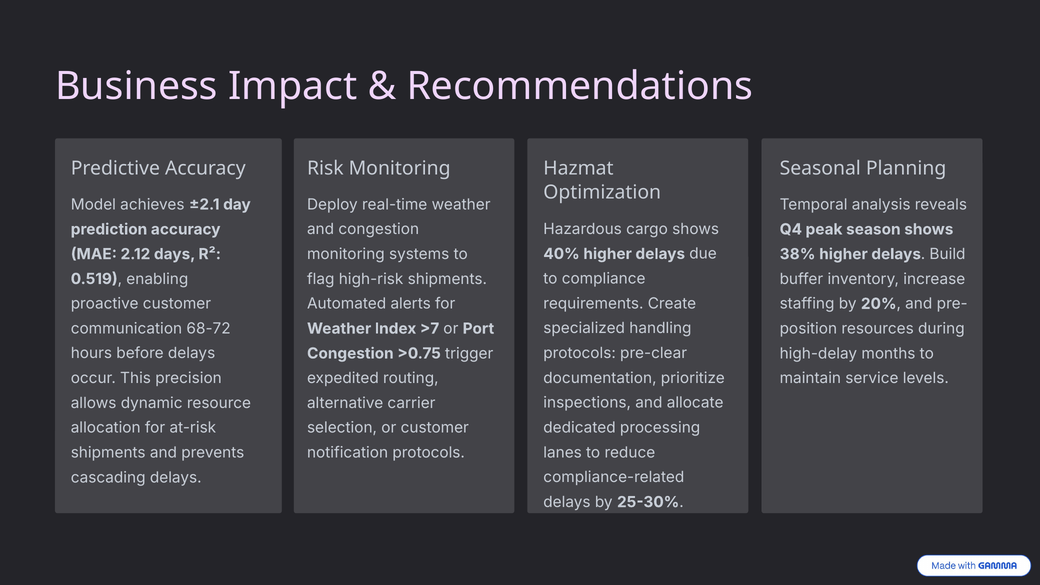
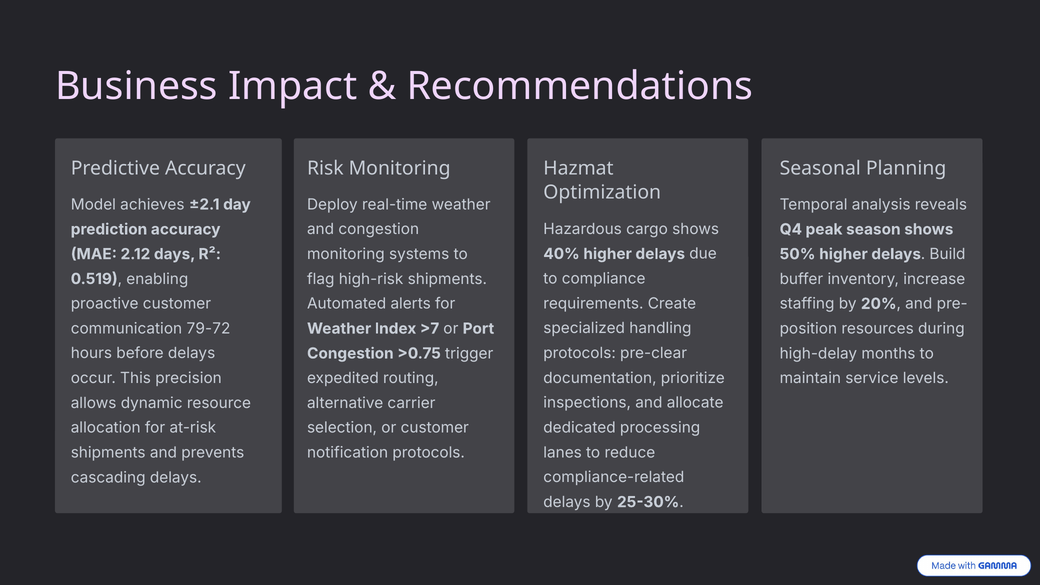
38%: 38% -> 50% (798, 254)
68-72: 68-72 -> 79-72 (209, 329)
